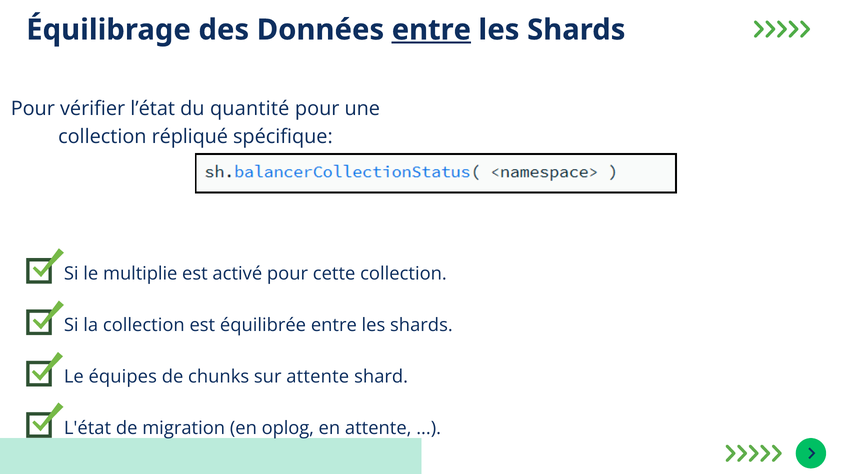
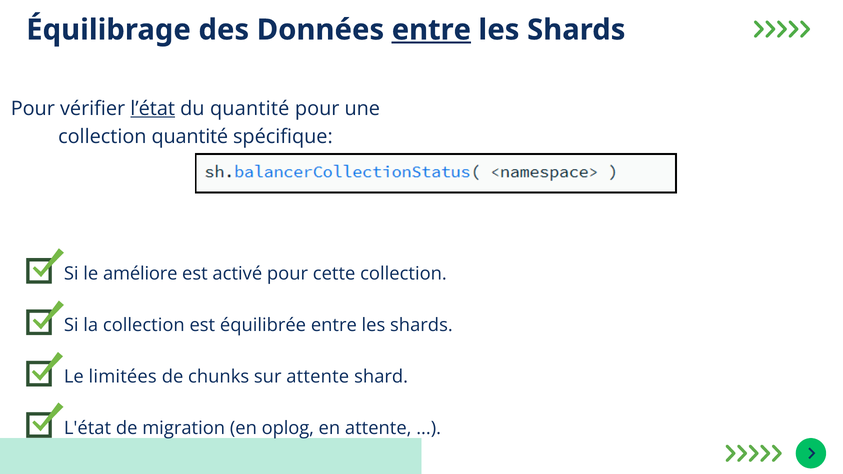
l’état underline: none -> present (153, 109)
collection répliqué: répliqué -> quantité (190, 136)
multiplie: multiplie -> améliore (140, 274)
équipes: équipes -> limitées (123, 377)
